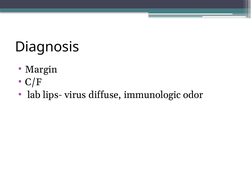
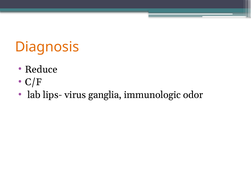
Diagnosis colour: black -> orange (47, 47)
Margin: Margin -> Reduce (41, 70)
diffuse: diffuse -> ganglia (105, 95)
